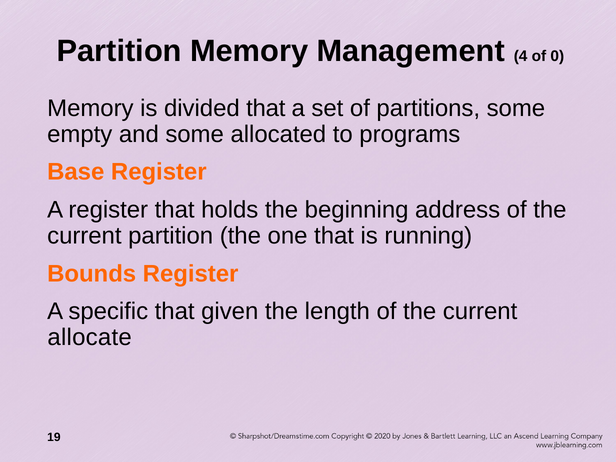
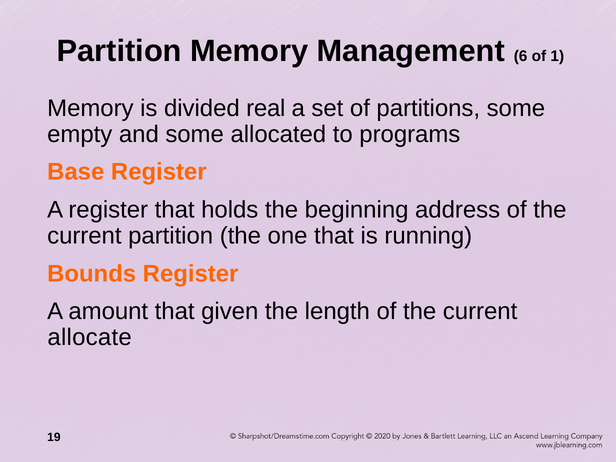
4: 4 -> 6 (521, 56)
0: 0 -> 1 (557, 56)
divided that: that -> real (266, 108)
specific: specific -> amount (108, 311)
